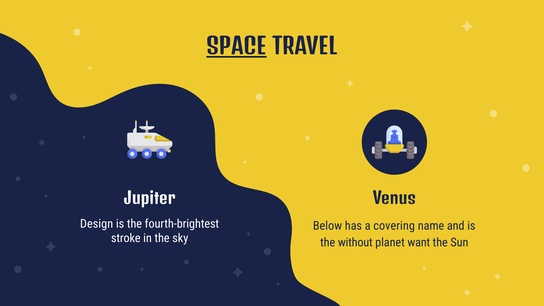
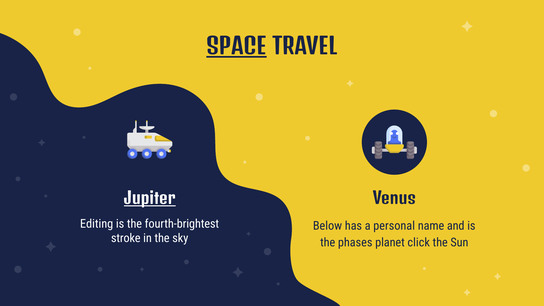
Jupiter underline: none -> present (150, 199)
Design: Design -> Editing (97, 224)
covering: covering -> personal (394, 226)
without: without -> phases (355, 243)
want: want -> click (419, 243)
